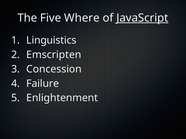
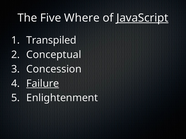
Linguistics: Linguistics -> Transpiled (51, 40)
Emscripten: Emscripten -> Conceptual (54, 55)
Failure underline: none -> present (43, 84)
